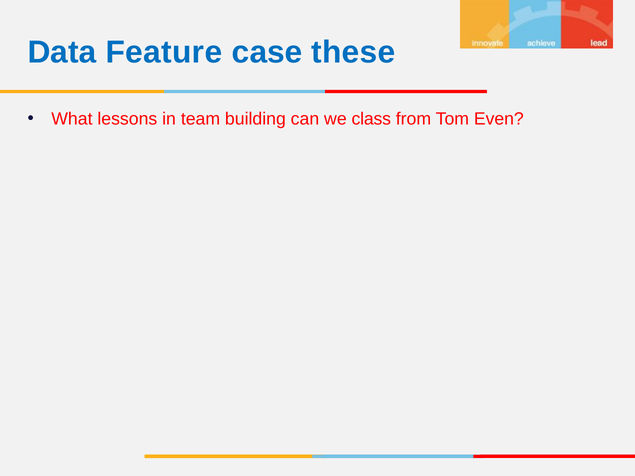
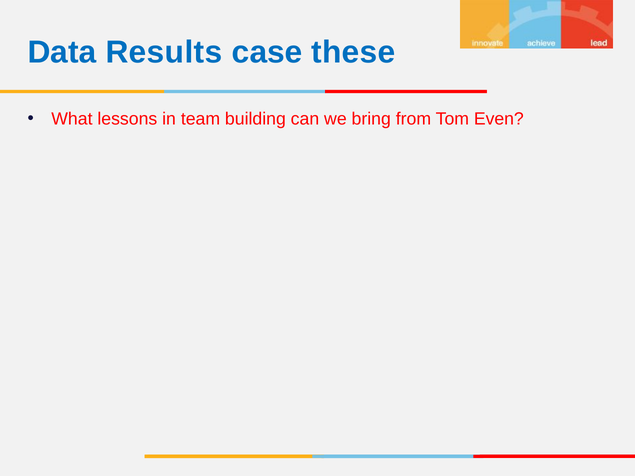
Feature: Feature -> Results (164, 52)
class: class -> bring (371, 119)
